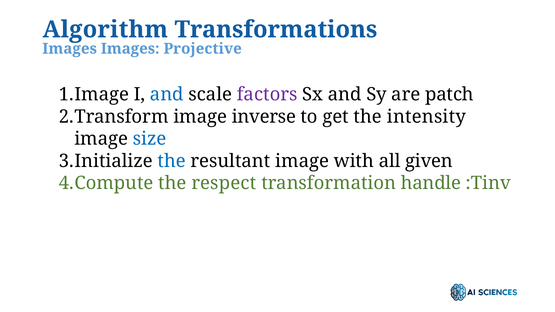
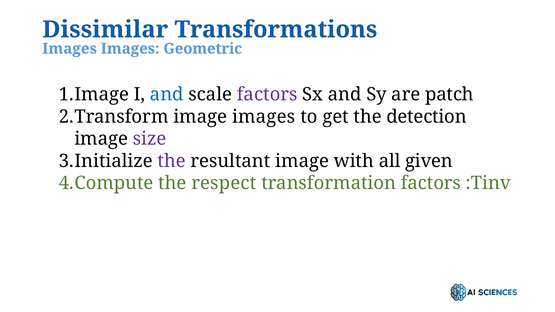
Algorithm: Algorithm -> Dissimilar (105, 30)
Projective: Projective -> Geometric (203, 49)
image inverse: inverse -> images (264, 117)
intensity: intensity -> detection (427, 117)
size colour: blue -> purple (150, 139)
the colour: blue -> purple (172, 161)
transformation handle: handle -> factors (431, 183)
